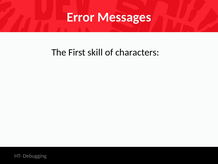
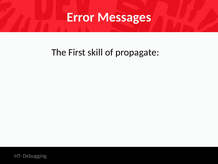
characters: characters -> propagate (137, 52)
